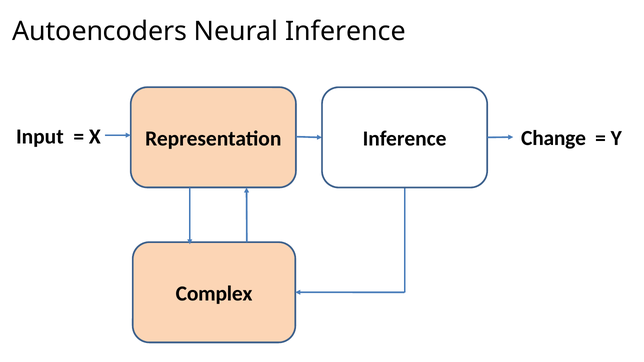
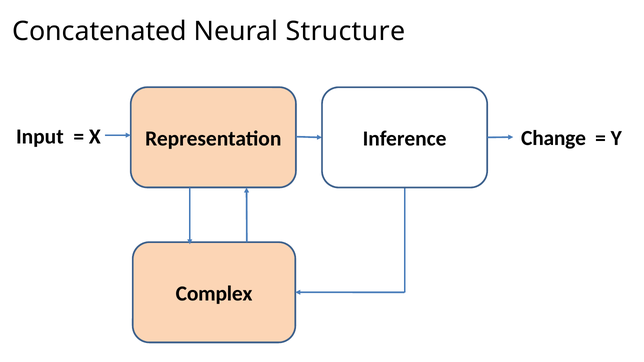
Autoencoders: Autoencoders -> Concatenated (100, 32)
Neural Inference: Inference -> Structure (345, 32)
